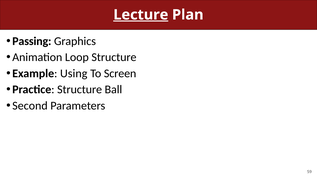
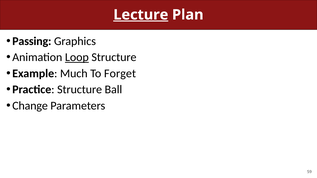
Loop underline: none -> present (77, 57)
Using: Using -> Much (74, 74)
Screen: Screen -> Forget (120, 74)
Second: Second -> Change (30, 106)
